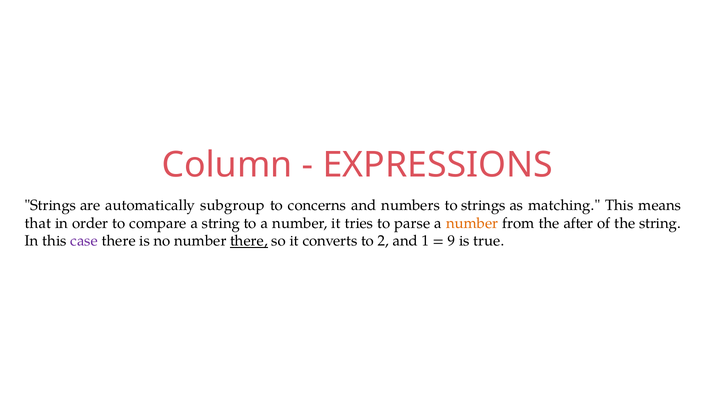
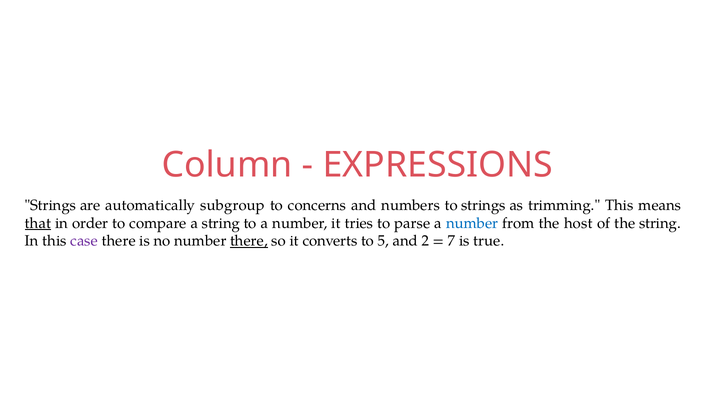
matching: matching -> trimming (564, 205)
that underline: none -> present (38, 223)
number colour: orange -> blue (472, 223)
after: after -> host (578, 223)
2: 2 -> 5 (383, 241)
1: 1 -> 2 (425, 241)
9: 9 -> 7 (452, 241)
